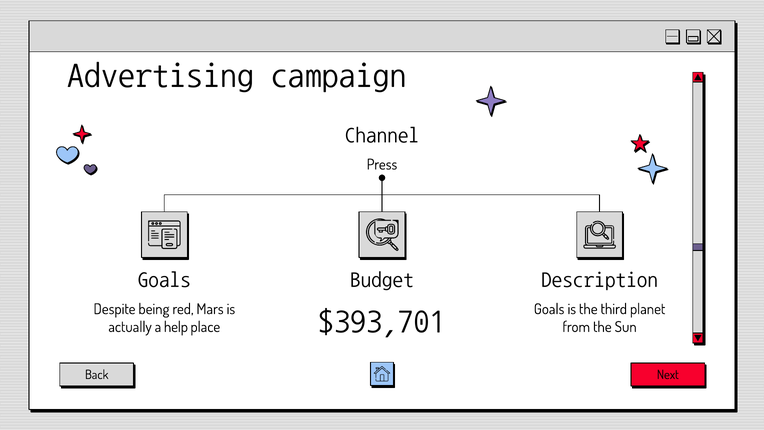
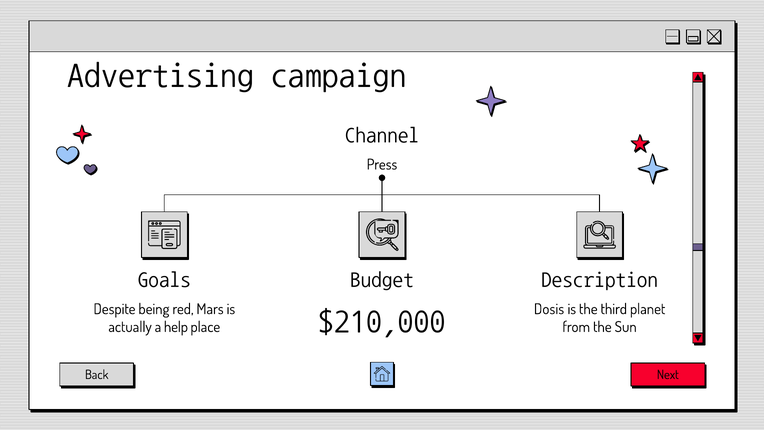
Goals: Goals -> Dosis (549, 309)
$393,701: $393,701 -> $210,000 (382, 320)
